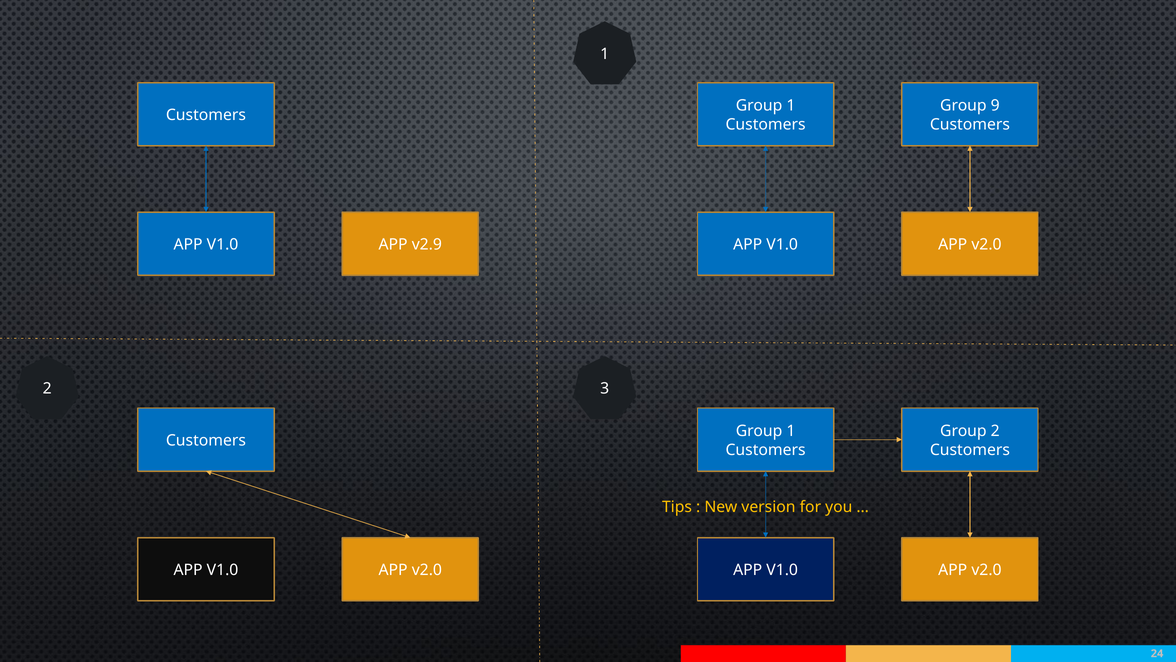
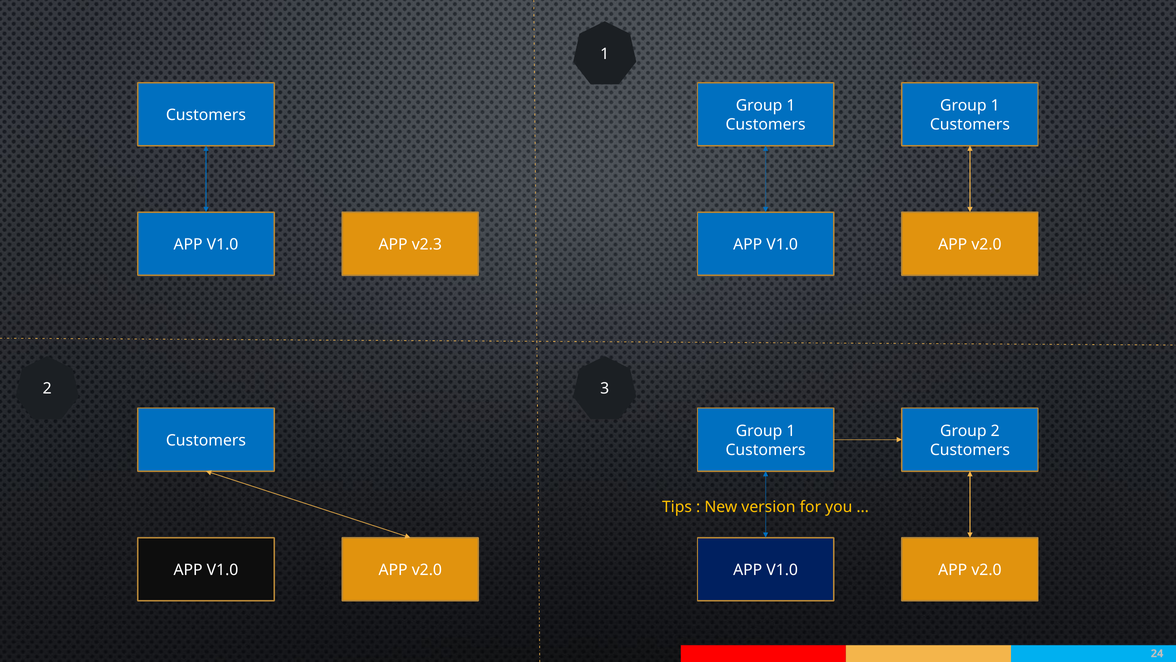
9: 9 -> 1 (995, 106)
v2.9: v2.9 -> v2.3 (427, 245)
